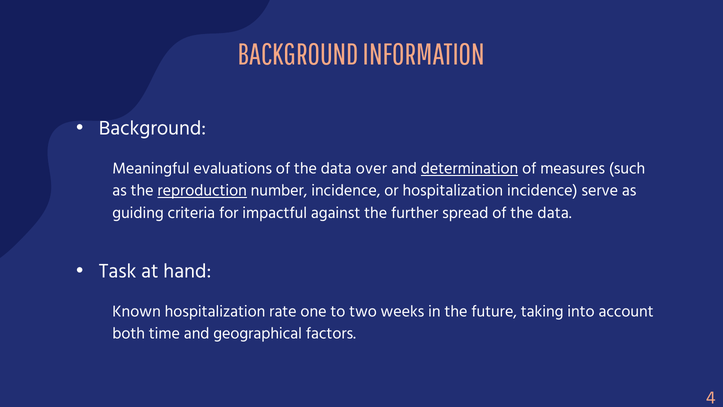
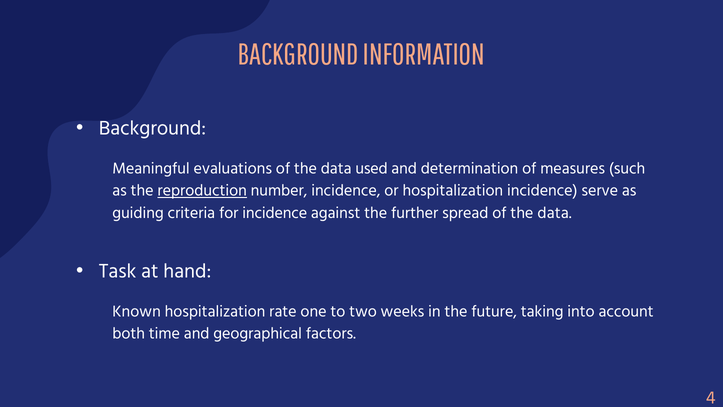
over: over -> used (372, 168)
determination underline: present -> none (470, 168)
for impactful: impactful -> incidence (275, 213)
